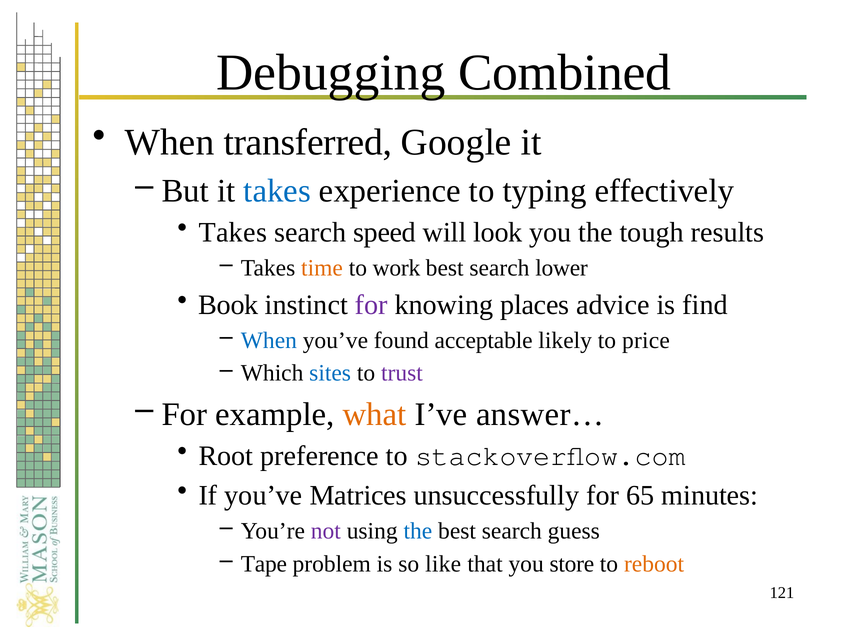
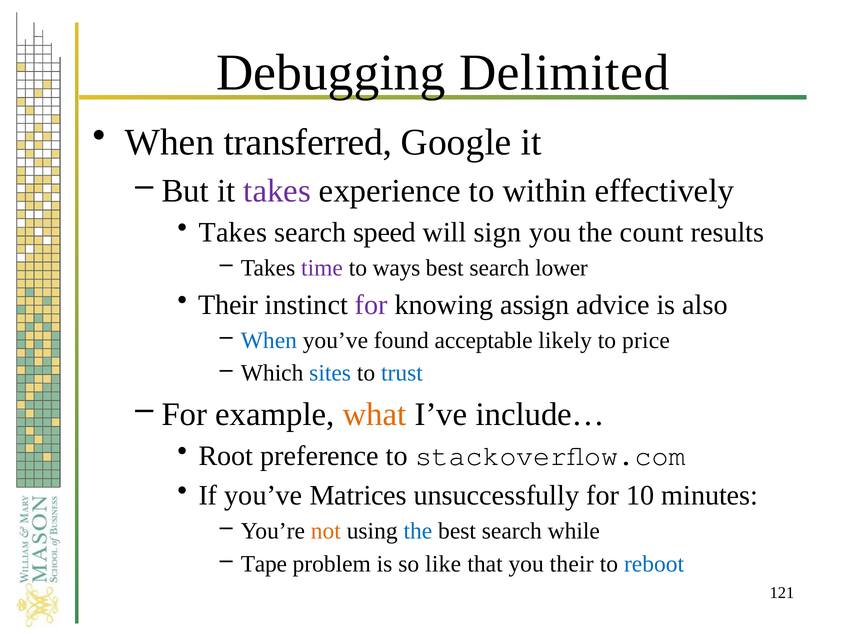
Combined: Combined -> Delimited (564, 73)
takes colour: blue -> purple (277, 191)
typing: typing -> within (545, 191)
look: look -> sign (498, 233)
tough: tough -> count (652, 233)
time colour: orange -> purple (322, 268)
work: work -> ways (397, 268)
Book: Book -> Their (228, 305)
places: places -> assign (535, 305)
find: find -> also (705, 305)
trust colour: purple -> blue (402, 373)
answer…: answer… -> include… (540, 414)
65: 65 -> 10 (640, 495)
not colour: purple -> orange (326, 531)
guess: guess -> while (574, 531)
you store: store -> their (572, 564)
reboot colour: orange -> blue (654, 564)
